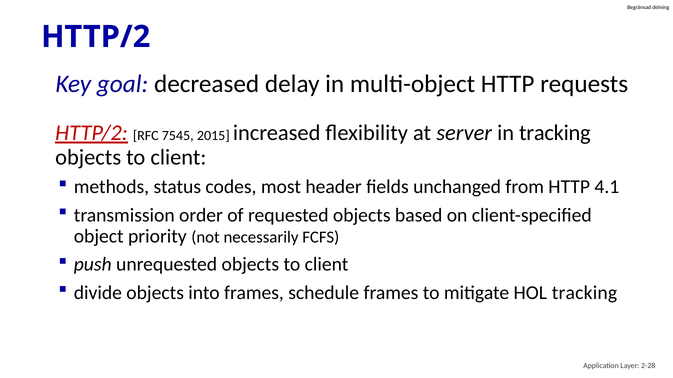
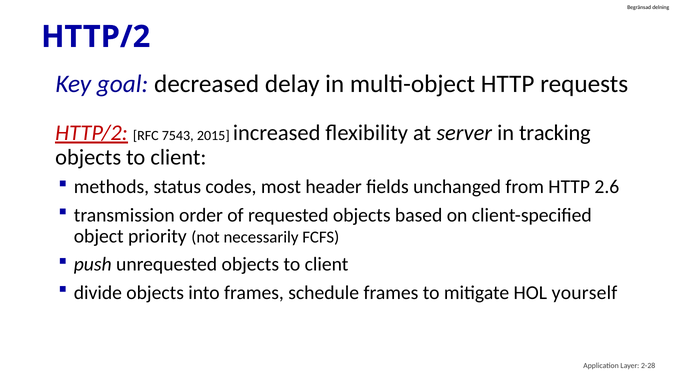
7545: 7545 -> 7543 (178, 136)
4.1: 4.1 -> 2.6 (607, 187)
HOL tracking: tracking -> yourself (585, 293)
